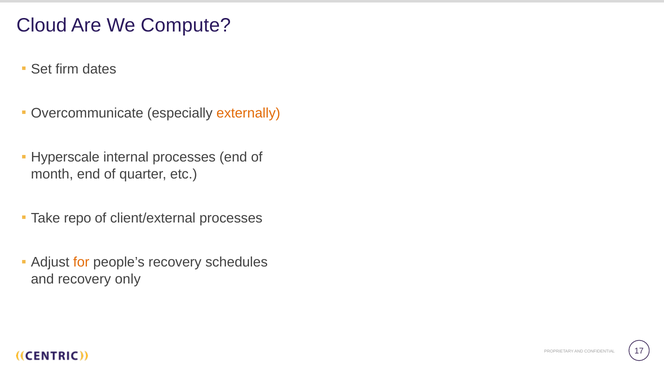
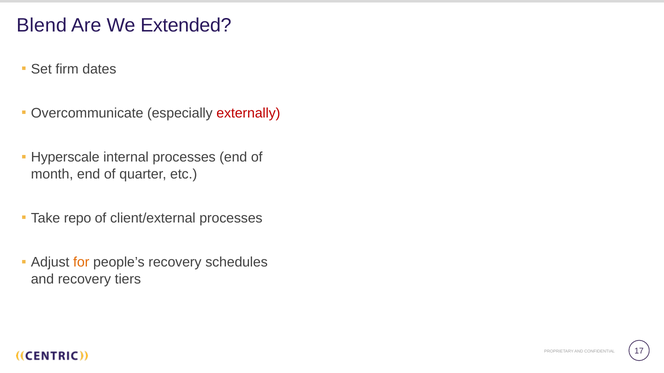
Cloud: Cloud -> Blend (42, 25)
Compute: Compute -> Extended (186, 25)
externally colour: orange -> red (248, 113)
only: only -> tiers (128, 279)
